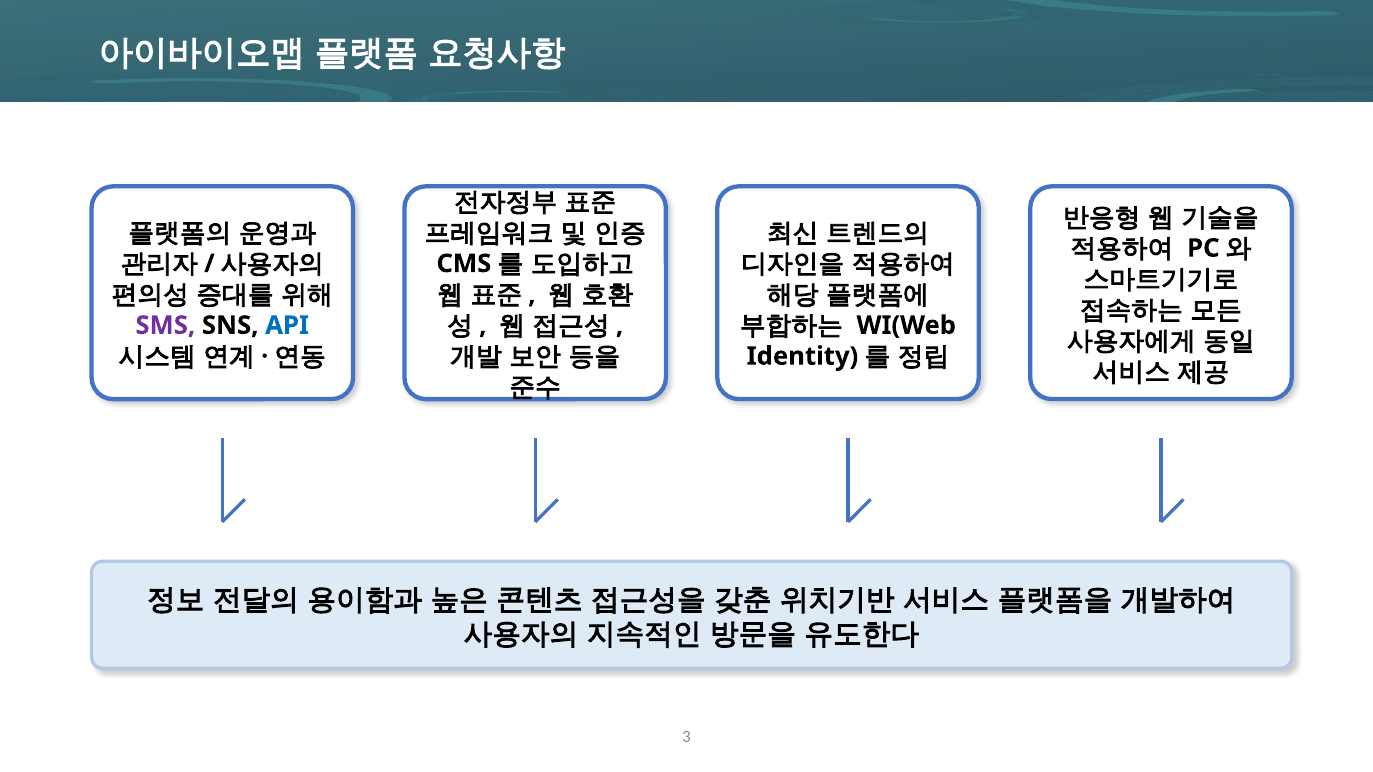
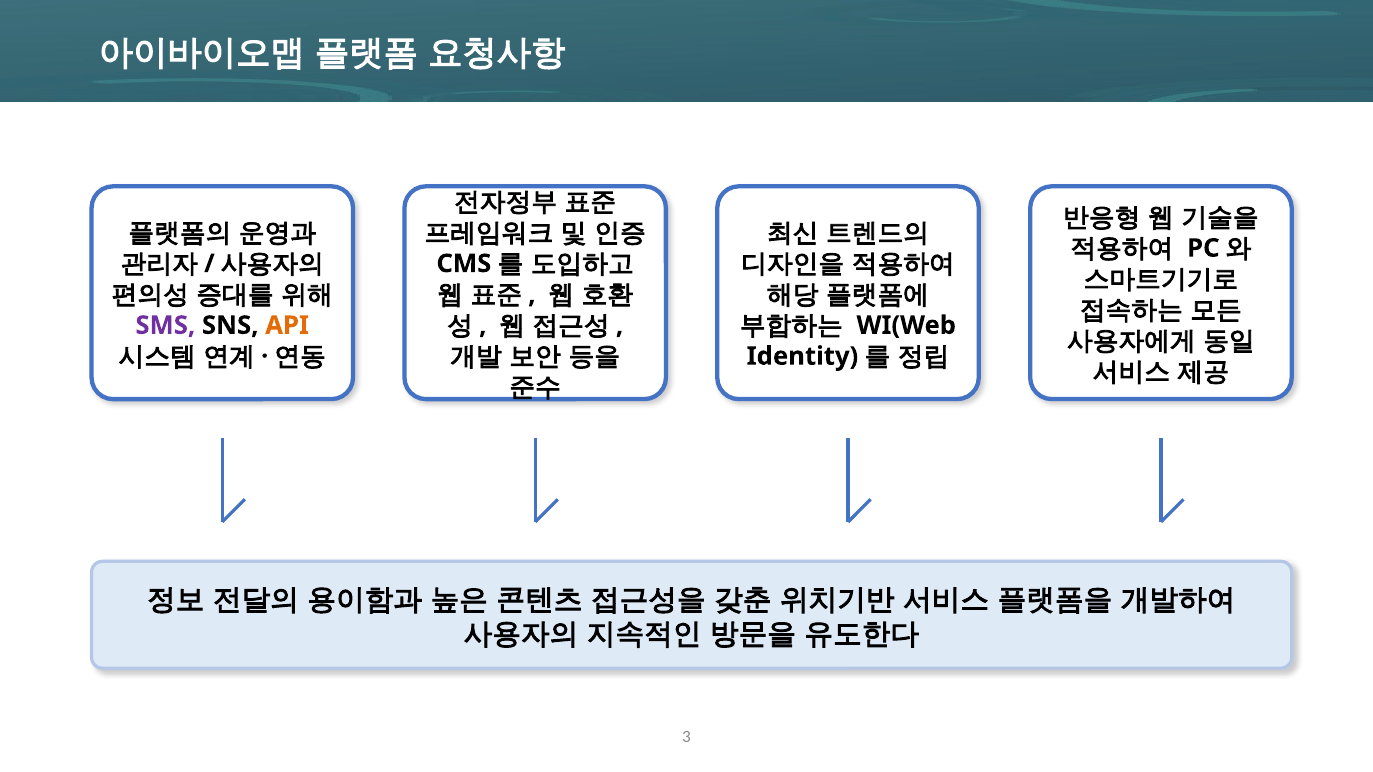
API colour: blue -> orange (287, 325)
